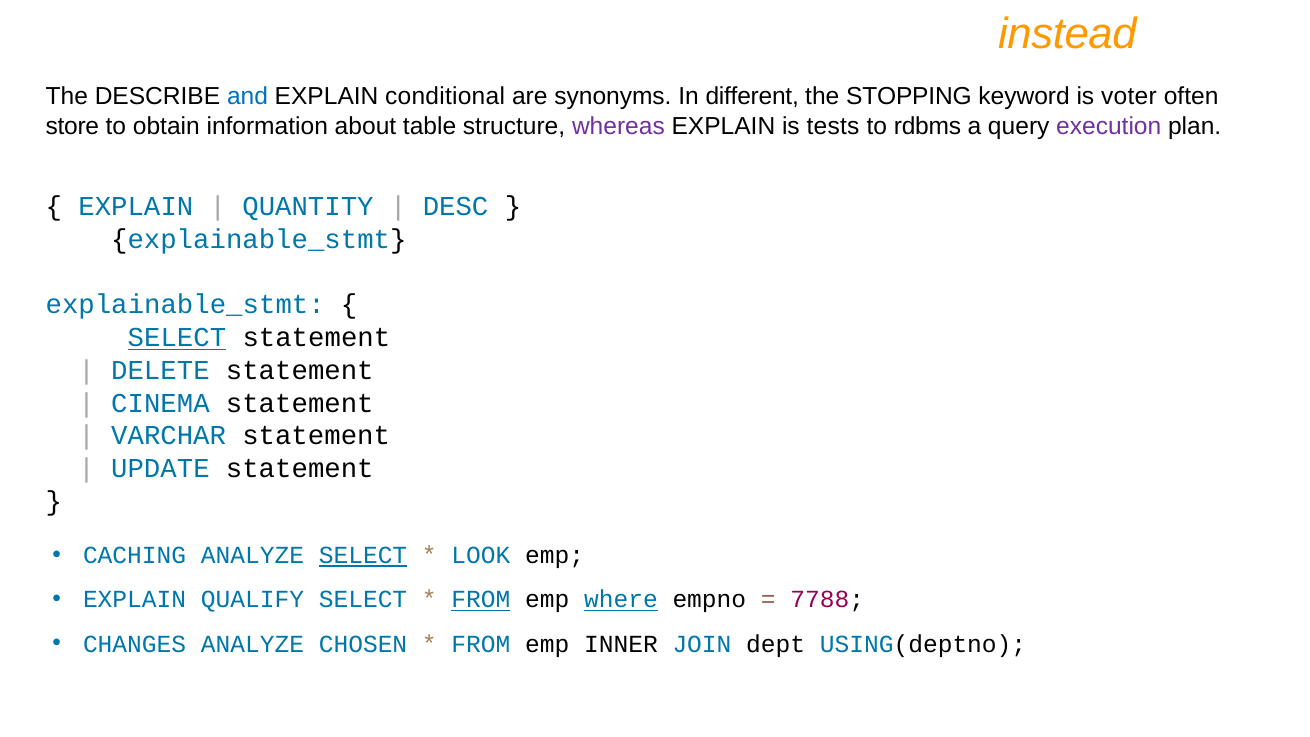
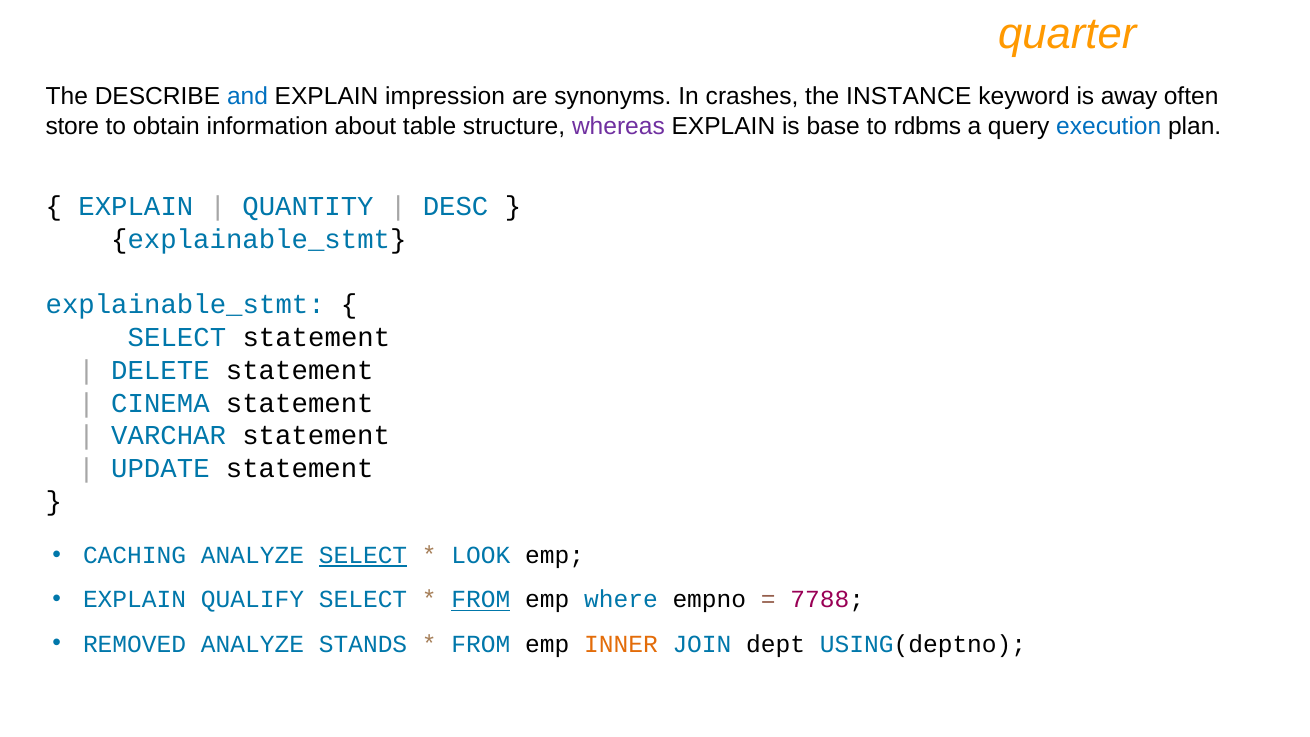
instead: instead -> quarter (1067, 34)
conditional: conditional -> impression (445, 97)
different: different -> crashes (752, 97)
STOPPING: STOPPING -> INSTANCE (909, 97)
voter: voter -> away (1129, 97)
tests: tests -> base (833, 126)
execution colour: purple -> blue (1109, 126)
SELECT underline: present -> none (177, 338)
where underline: present -> none (621, 600)
CHANGES: CHANGES -> REMOVED (135, 644)
CHOSEN: CHOSEN -> STANDS (363, 644)
INNER colour: black -> orange (621, 644)
